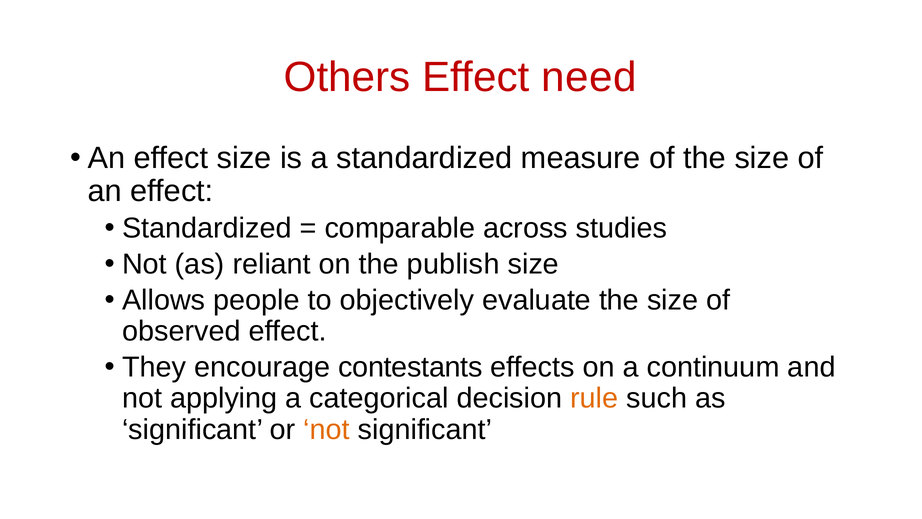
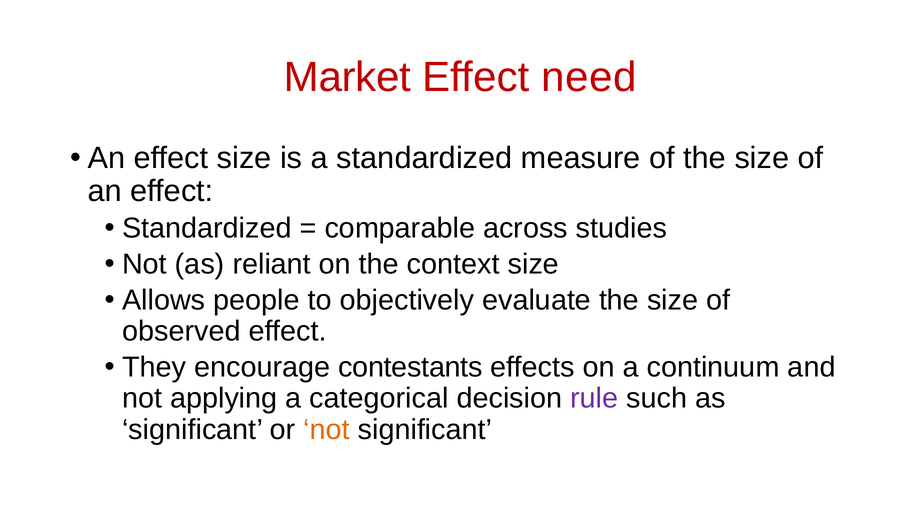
Others: Others -> Market (347, 77)
publish: publish -> context (453, 264)
rule colour: orange -> purple (594, 398)
